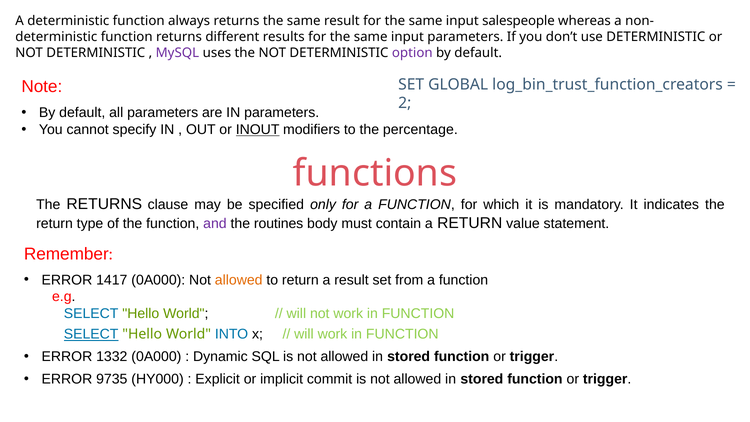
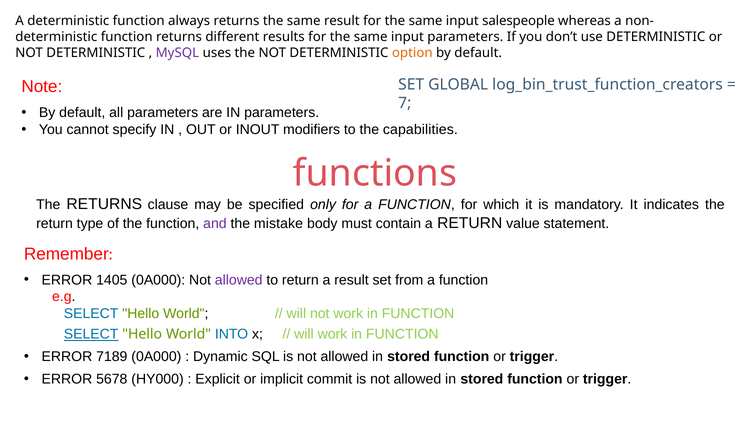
option colour: purple -> orange (412, 53)
2: 2 -> 7 (405, 103)
INOUT underline: present -> none (258, 130)
percentage: percentage -> capabilities (420, 130)
routines: routines -> mistake (279, 223)
1417: 1417 -> 1405 (112, 280)
allowed colour: orange -> purple (239, 280)
1332: 1332 -> 7189 (112, 357)
9735: 9735 -> 5678 (112, 379)
